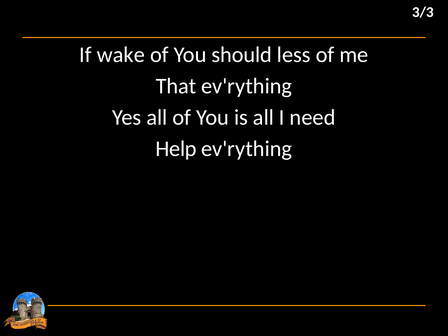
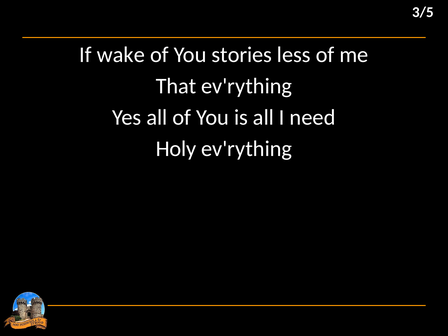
3/3: 3/3 -> 3/5 (423, 12)
should: should -> stories (242, 55)
Help: Help -> Holy (176, 149)
